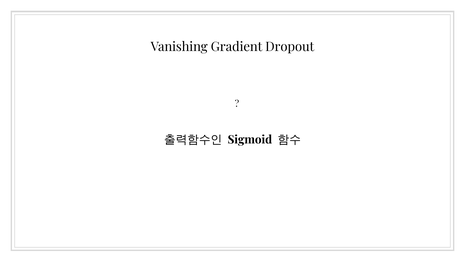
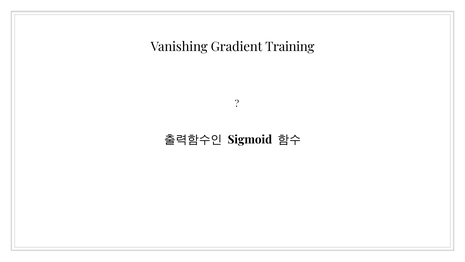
Dropout: Dropout -> Training (290, 47)
